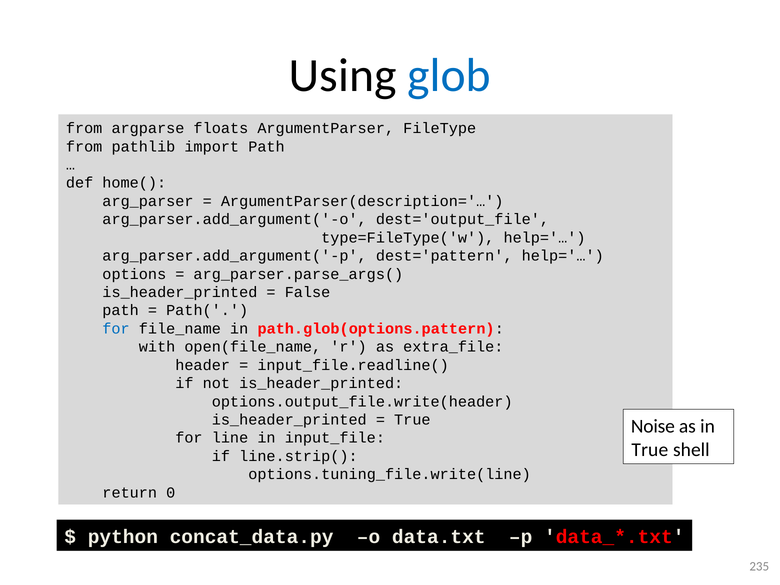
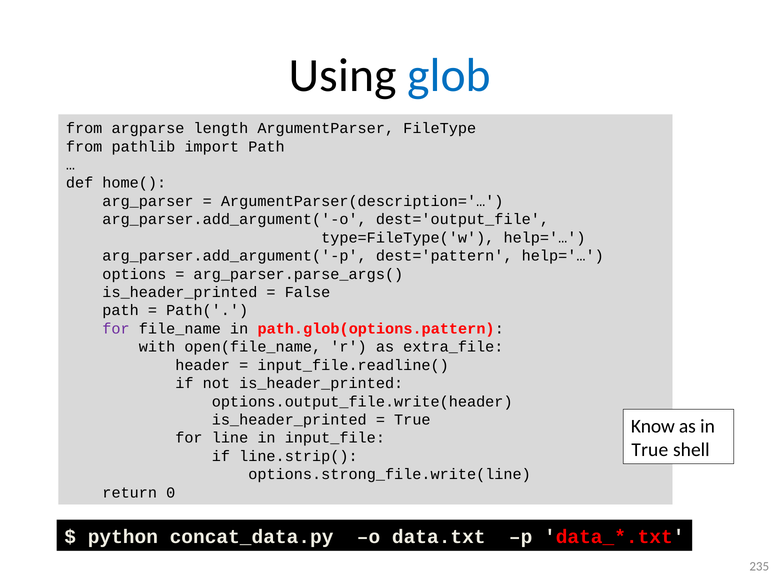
floats: floats -> length (221, 128)
for colour: blue -> purple (116, 329)
Noise: Noise -> Know (653, 426)
options.tuning_file.write(line: options.tuning_file.write(line -> options.strong_file.write(line (390, 474)
